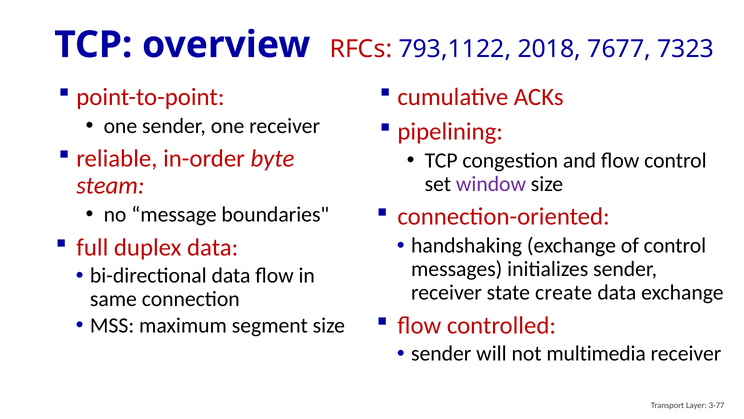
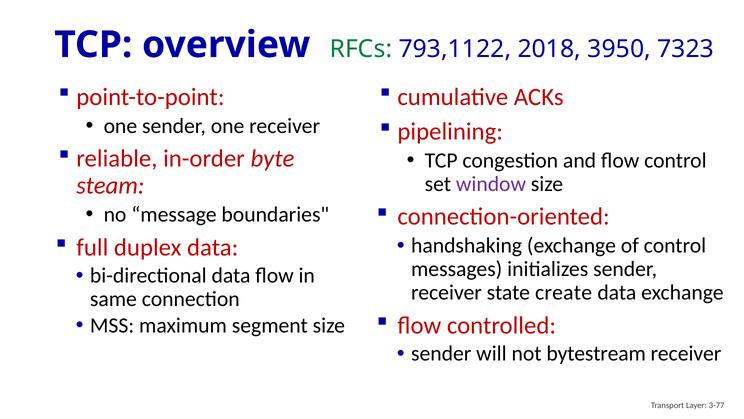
RFCs colour: red -> green (361, 49)
7677: 7677 -> 3950 (619, 49)
multimedia: multimedia -> bytestream (596, 353)
